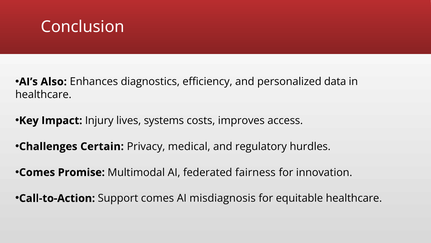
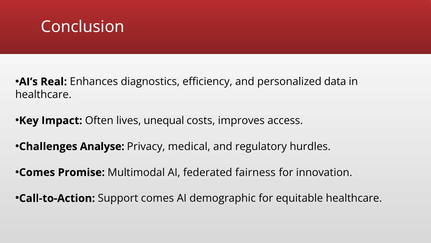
Also: Also -> Real (54, 82)
Injury: Injury -> Often (99, 120)
systems: systems -> unequal (164, 120)
Certain: Certain -> Analyse (102, 146)
misdiagnosis: misdiagnosis -> demographic (223, 198)
